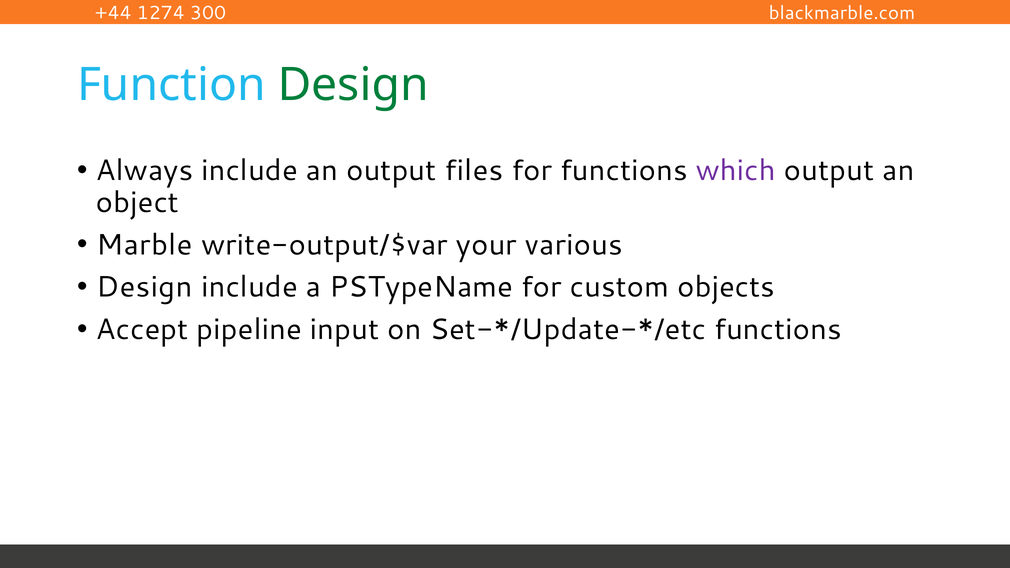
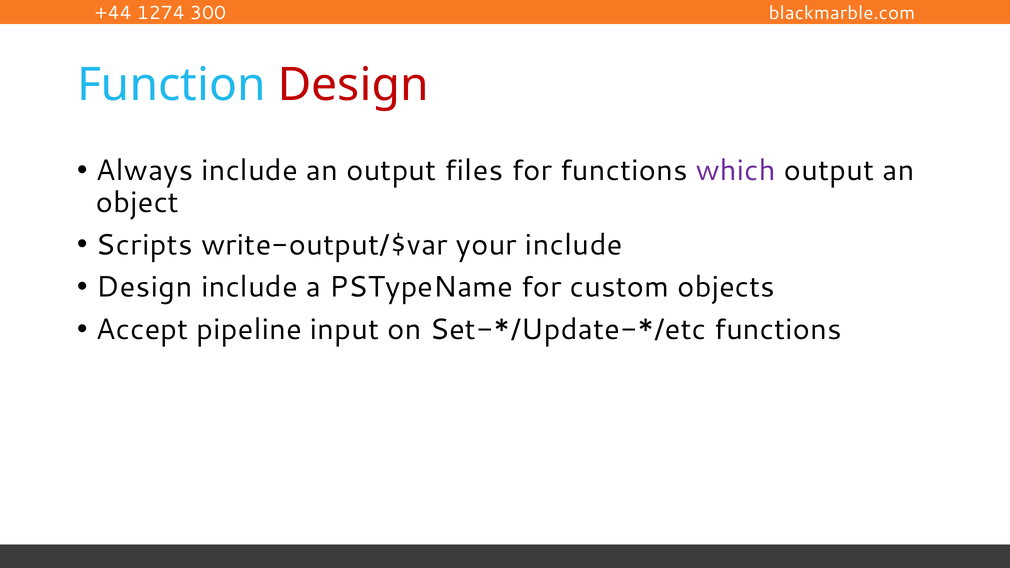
Design colour: green -> red (353, 85)
Marble: Marble -> Scripts (144, 245)
your various: various -> include (574, 245)
